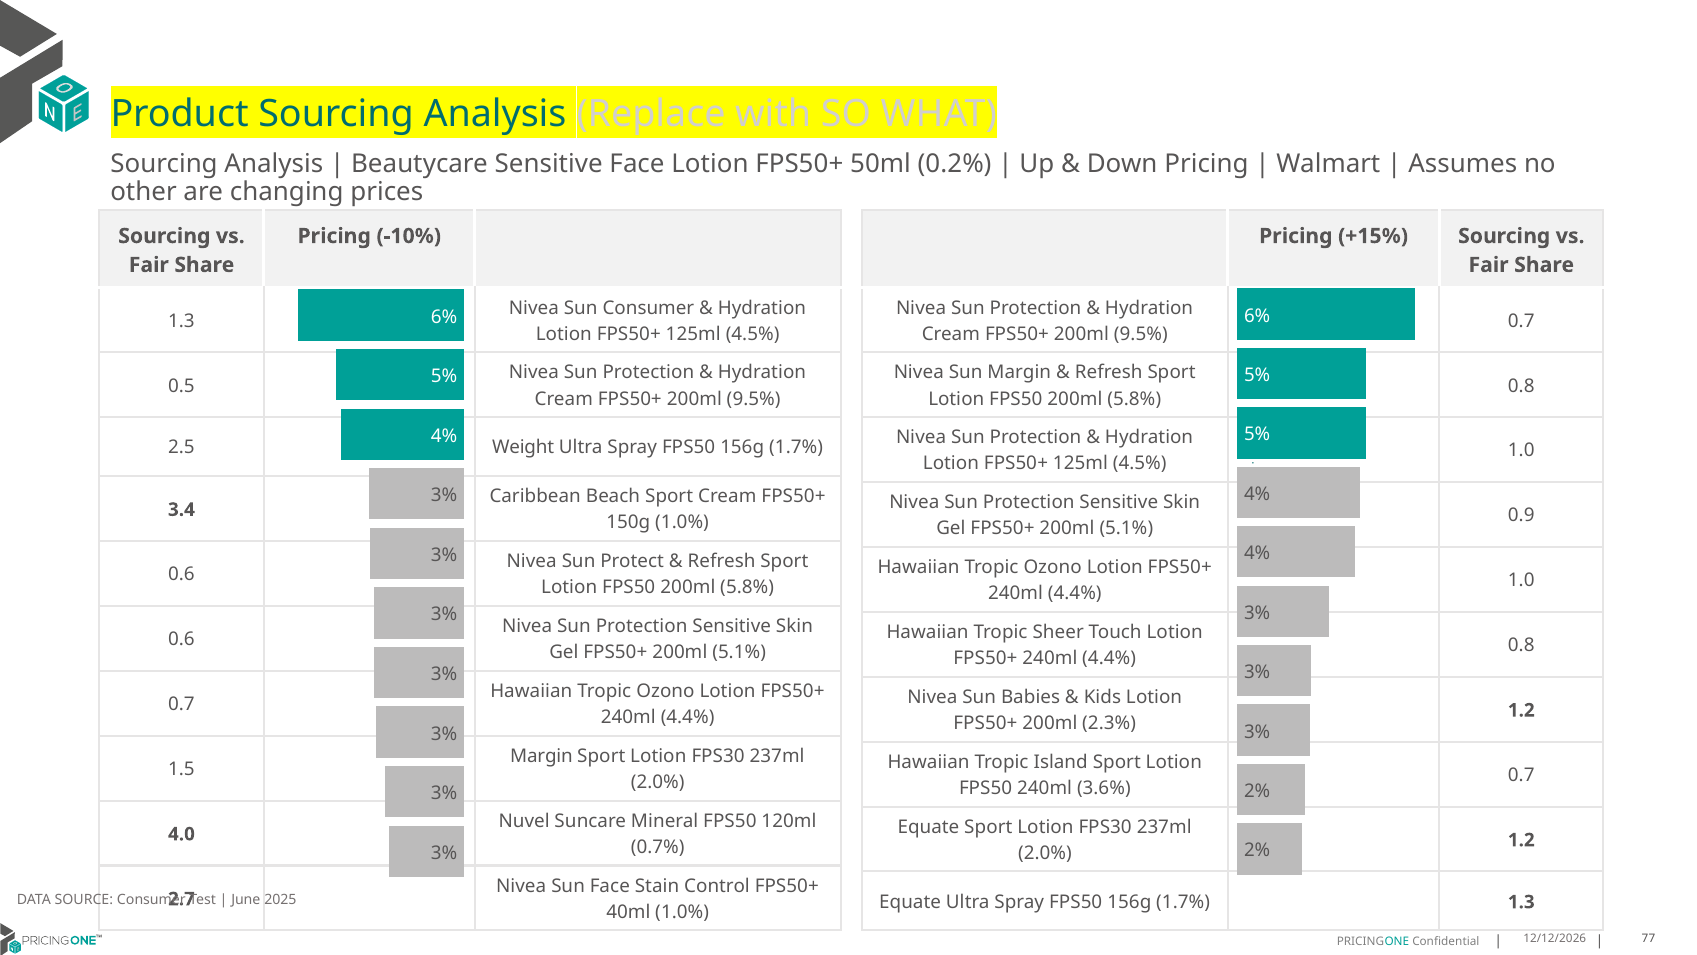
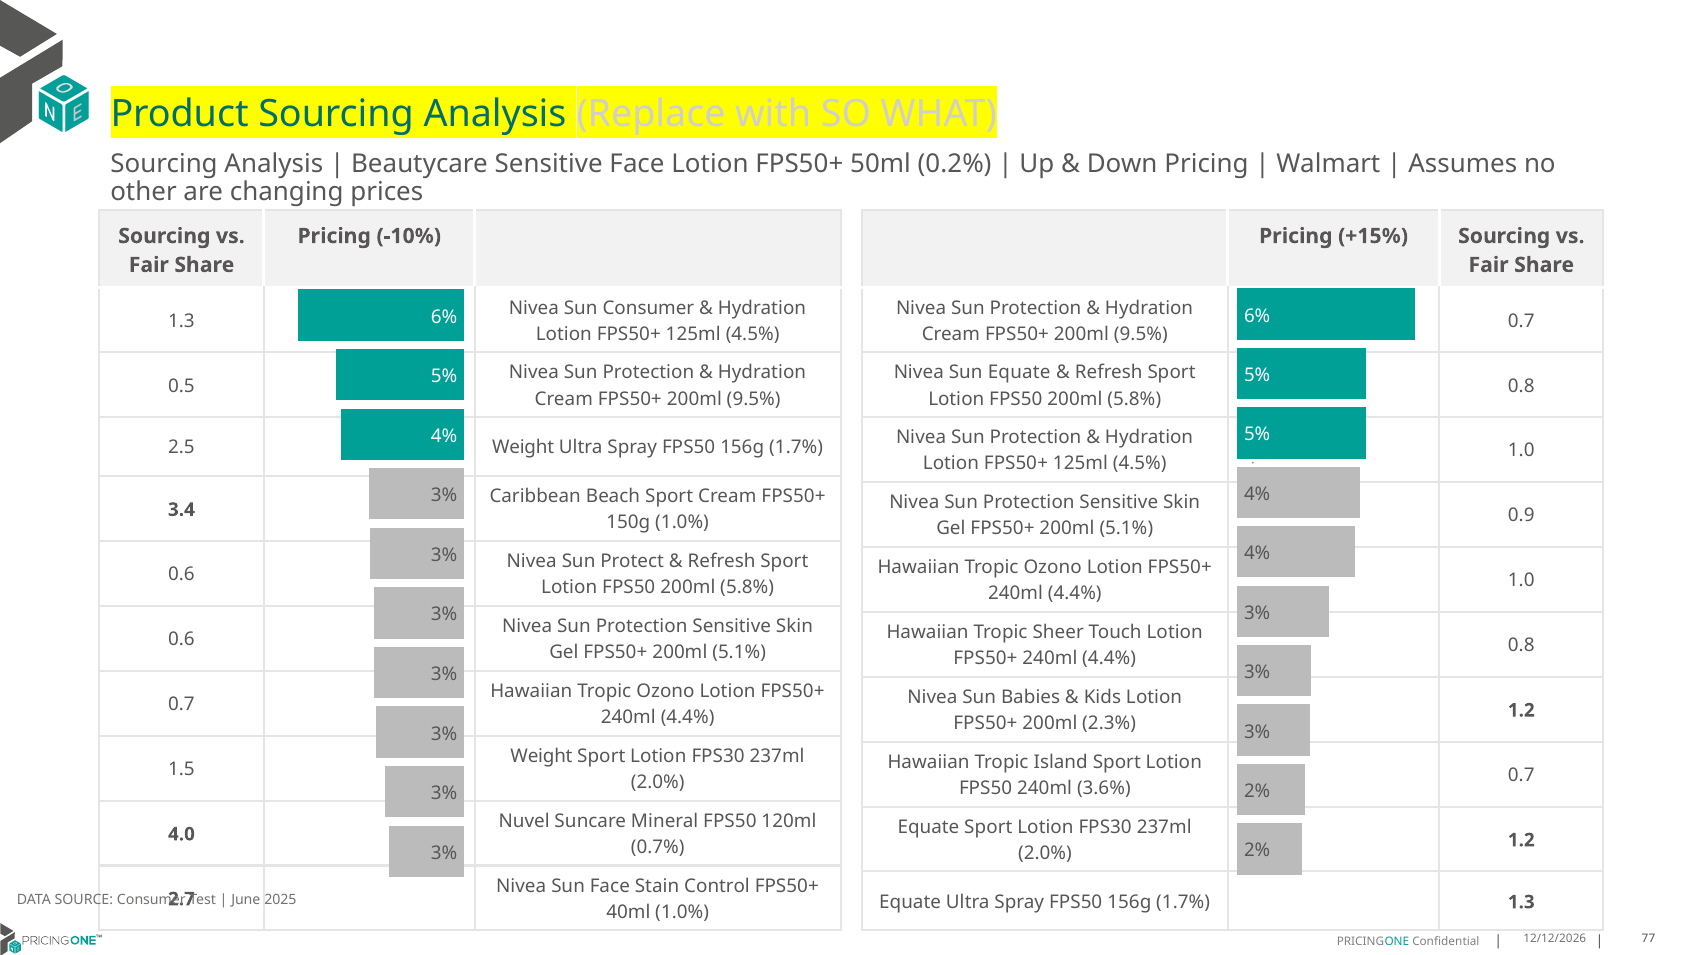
Sun Margin: Margin -> Equate (1019, 373)
Margin: Margin -> Weight (541, 756)
